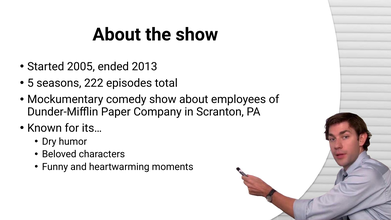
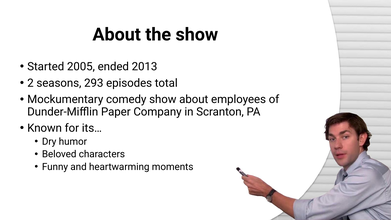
5: 5 -> 2 (30, 83)
222: 222 -> 293 (94, 83)
